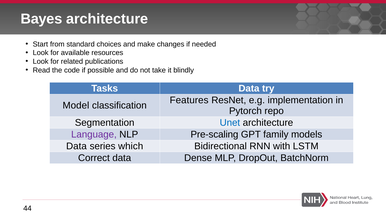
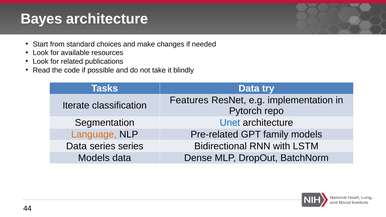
Model: Model -> Iterate (76, 106)
Language colour: purple -> orange (94, 134)
Pre-scaling: Pre-scaling -> Pre-related (214, 134)
series which: which -> series (131, 146)
Correct: Correct -> Models (94, 158)
